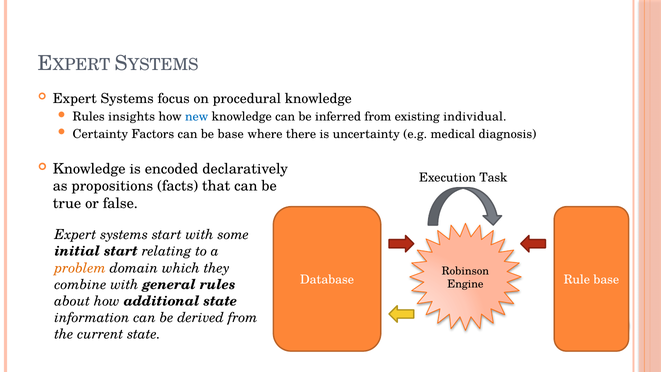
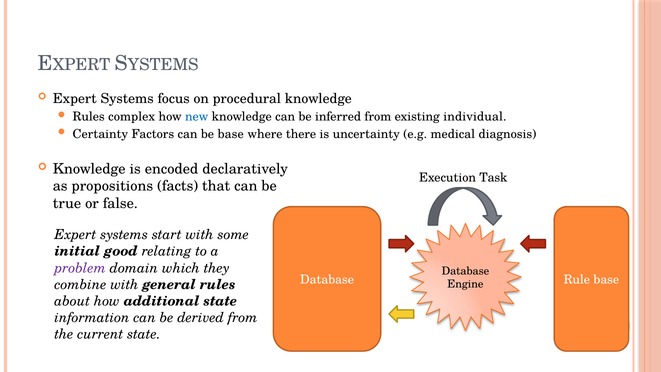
insights: insights -> complex (132, 117)
initial start: start -> good (121, 251)
problem colour: orange -> purple (80, 268)
Robinson: Robinson -> Database (465, 271)
